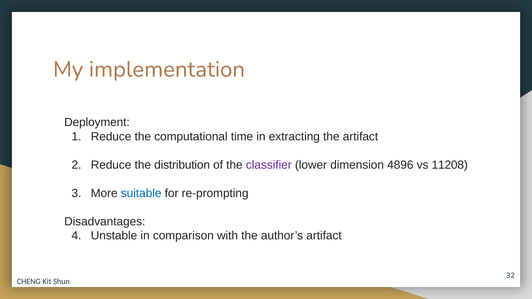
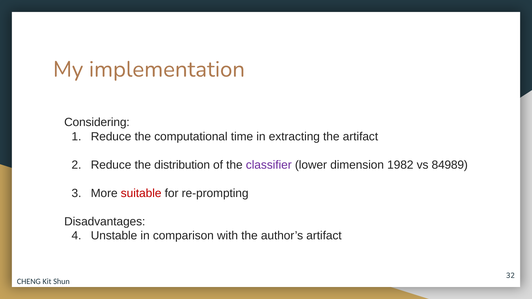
Deployment: Deployment -> Considering (97, 122)
4896: 4896 -> 1982 (400, 165)
11208: 11208 -> 84989 (450, 165)
suitable colour: blue -> red (141, 193)
